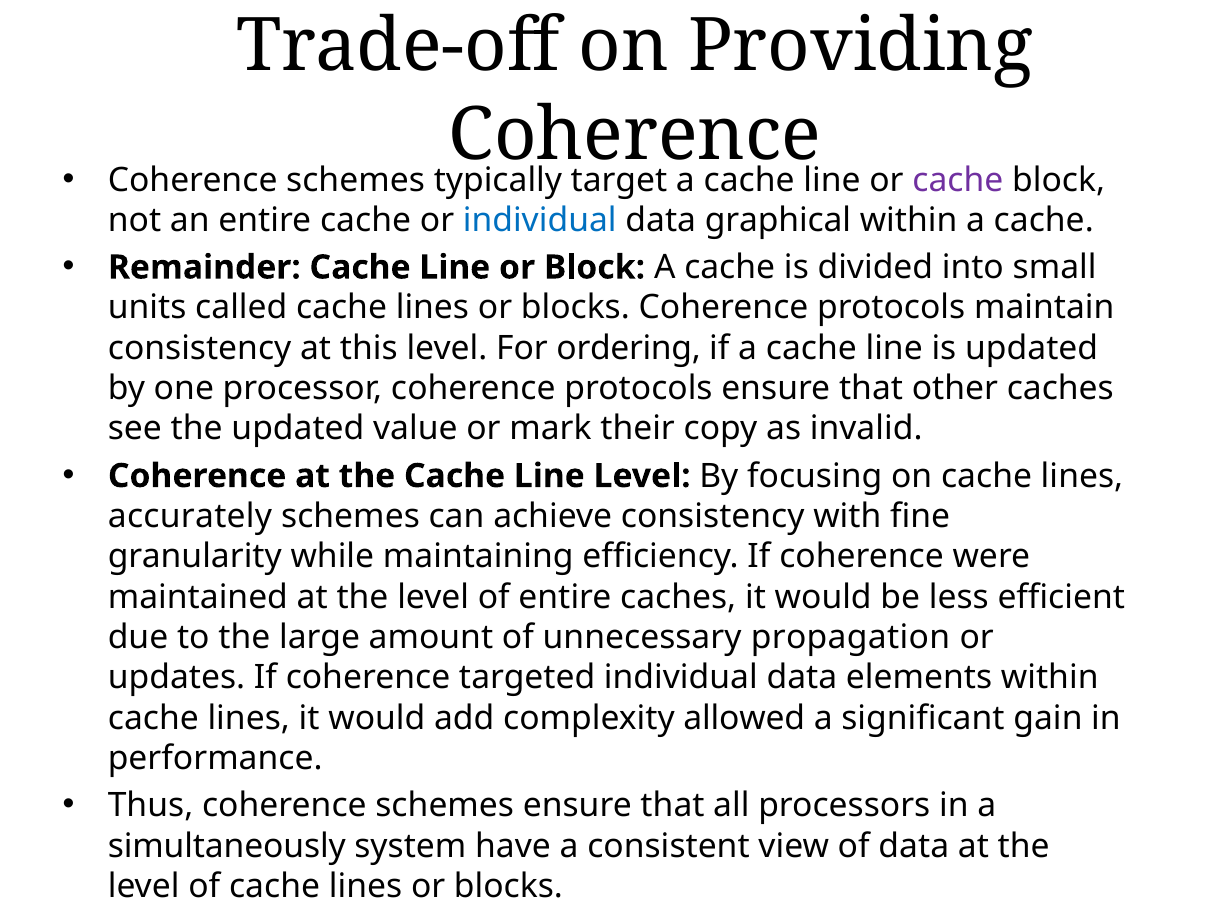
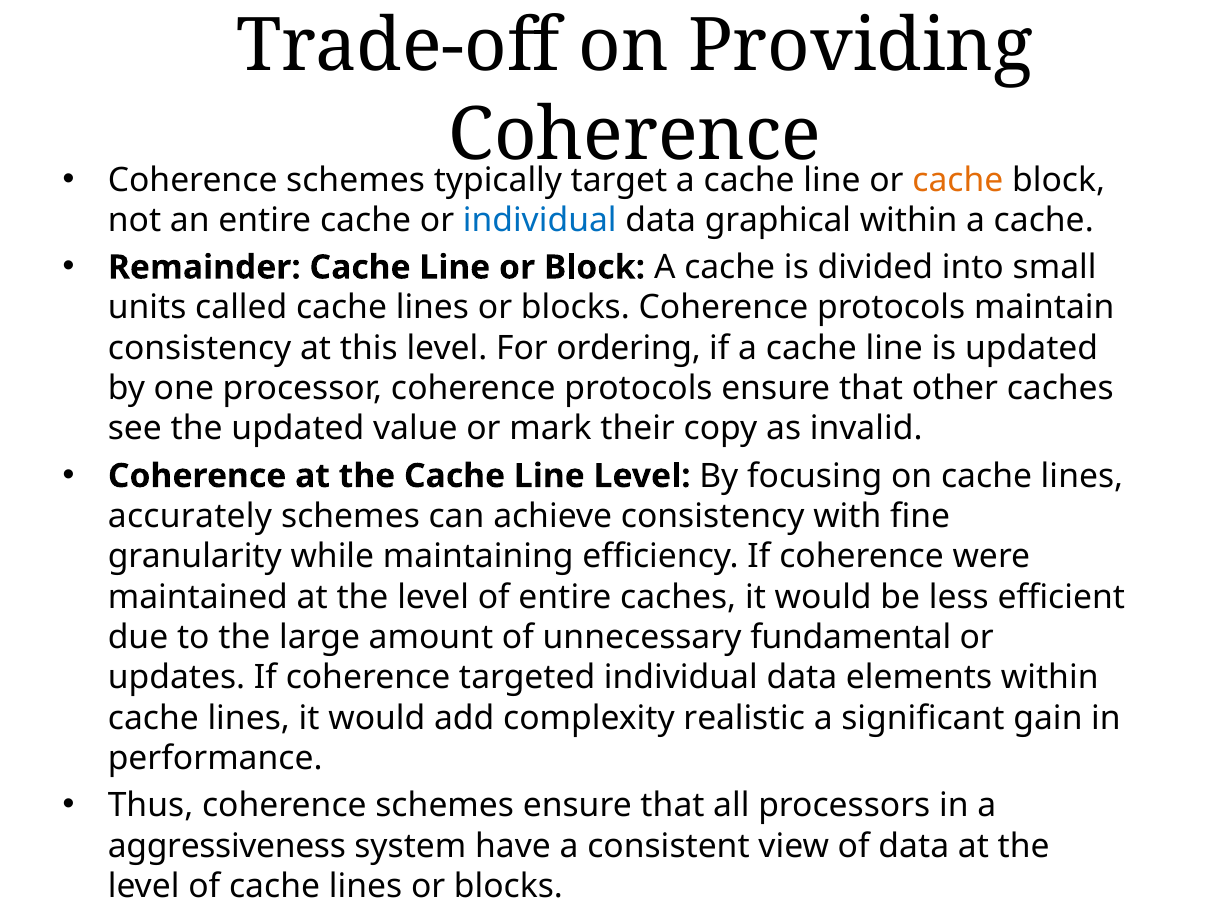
cache colour: purple -> orange (958, 180)
propagation: propagation -> fundamental (851, 637)
allowed: allowed -> realistic (744, 718)
simultaneously: simultaneously -> aggressiveness (227, 846)
